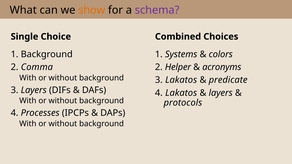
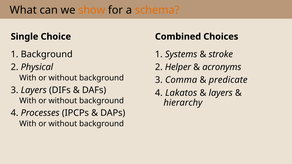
schema colour: purple -> orange (157, 10)
colors: colors -> stroke (221, 54)
Comma: Comma -> Physical (37, 67)
3 Lakatos: Lakatos -> Comma (181, 80)
protocols: protocols -> hierarchy (183, 103)
